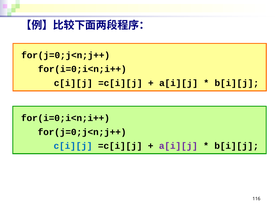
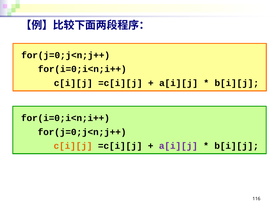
c[i][j colour: blue -> orange (73, 146)
